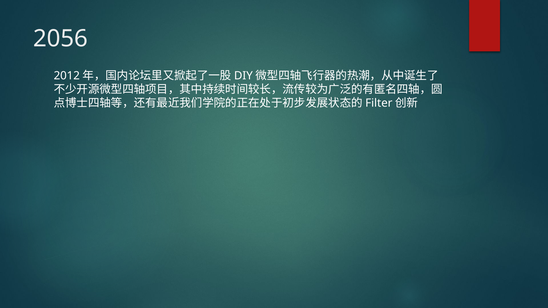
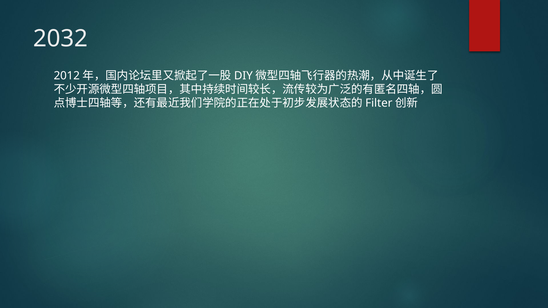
2056: 2056 -> 2032 (61, 38)
